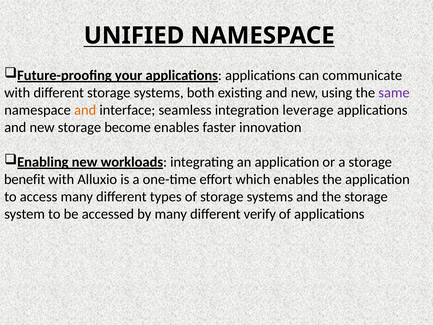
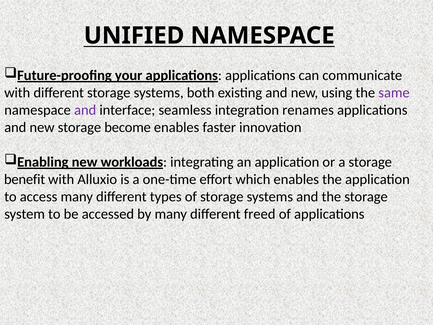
and colour: orange -> purple (85, 110)
leverage: leverage -> renames (308, 110)
verify: verify -> freed (260, 214)
